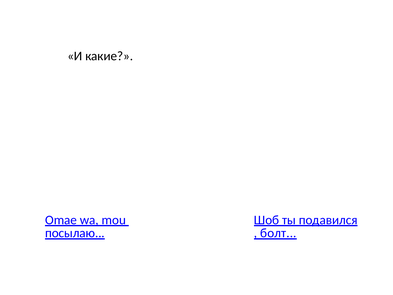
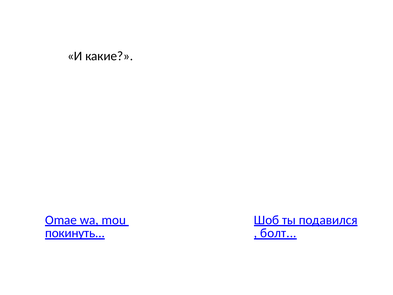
посылаю: посылаю -> покинуть (75, 233)
